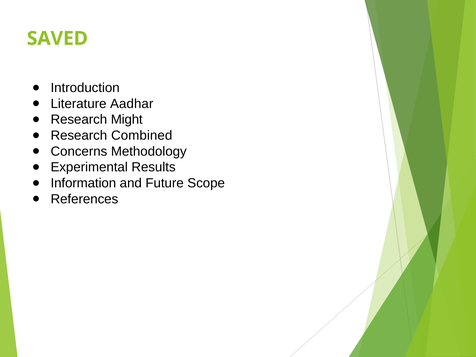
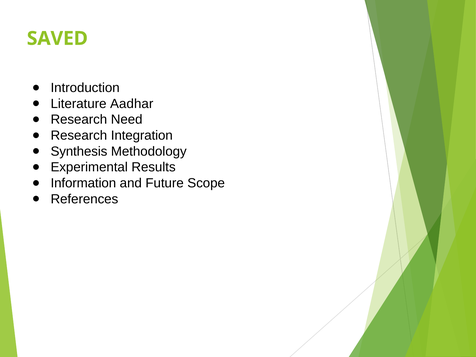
Might: Might -> Need (127, 120)
Combined: Combined -> Integration (142, 135)
Concerns: Concerns -> Synthesis (79, 151)
